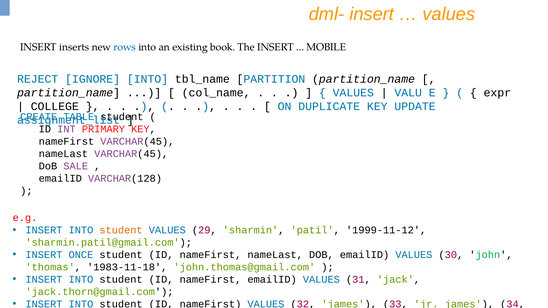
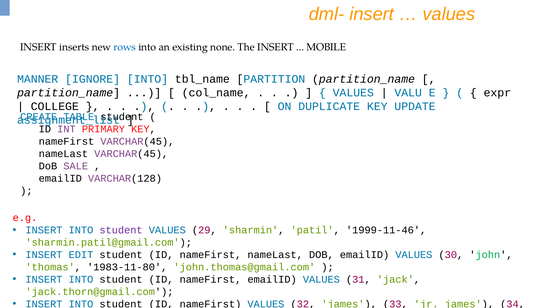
book: book -> none (223, 47)
REJECT: REJECT -> MANNER (38, 79)
student colour: orange -> purple (121, 230)
1999-11-12: 1999-11-12 -> 1999-11-46 (386, 230)
ONCE: ONCE -> EDIT (81, 255)
1983-11-18: 1983-11-18 -> 1983-11-80 (127, 267)
